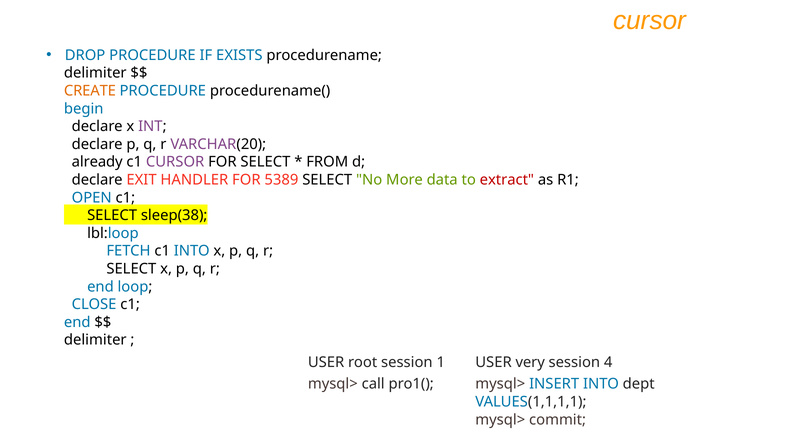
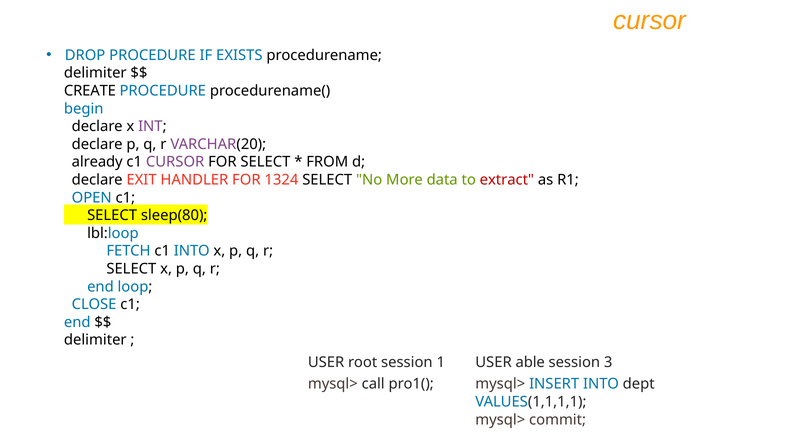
CREATE colour: orange -> black (90, 91)
5389: 5389 -> 1324 (281, 180)
sleep(38: sleep(38 -> sleep(80 (174, 215)
very: very -> able (530, 362)
4: 4 -> 3 (608, 362)
